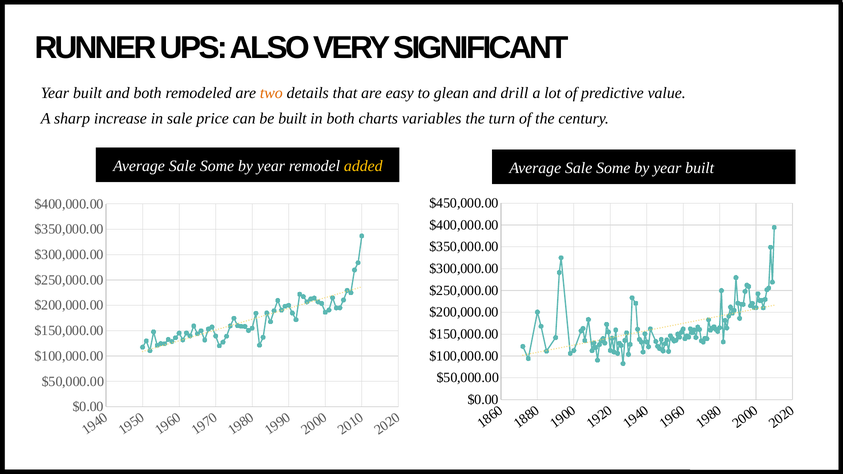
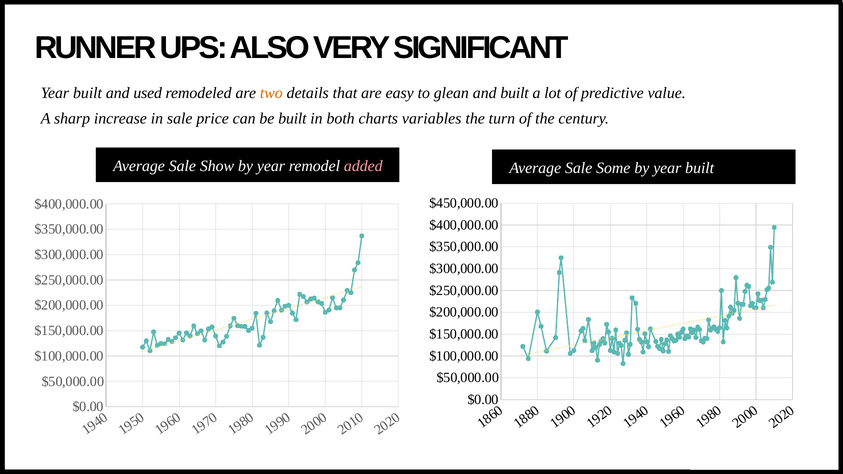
and both: both -> used (148, 93)
and drill: drill -> built (515, 93)
Some: Some -> Show (217, 166)
added colour: yellow -> pink (363, 166)
